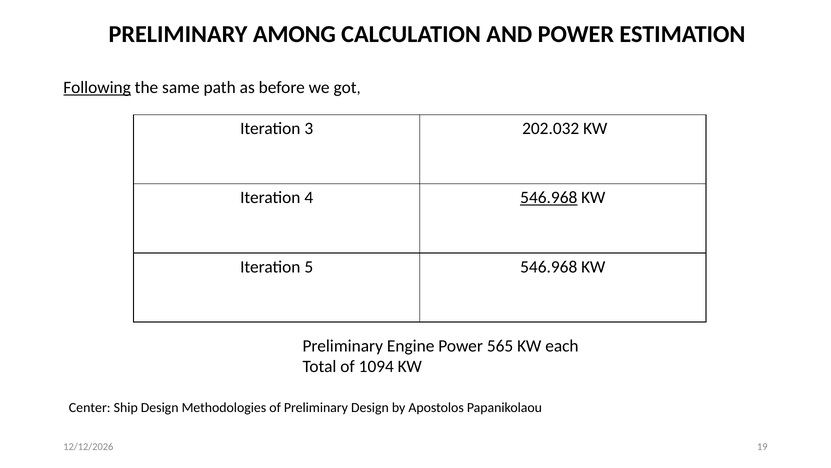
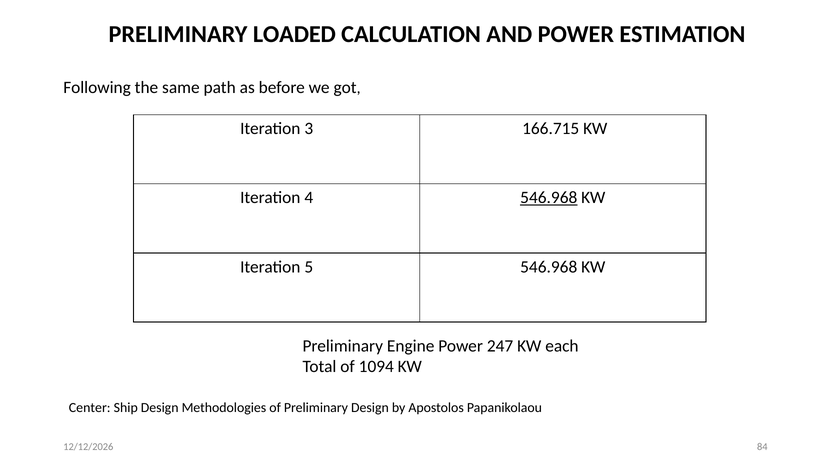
AMONG: AMONG -> LOADED (294, 34)
Following underline: present -> none (97, 87)
202.032: 202.032 -> 166.715 (551, 129)
565: 565 -> 247 (500, 346)
19: 19 -> 84 (762, 446)
